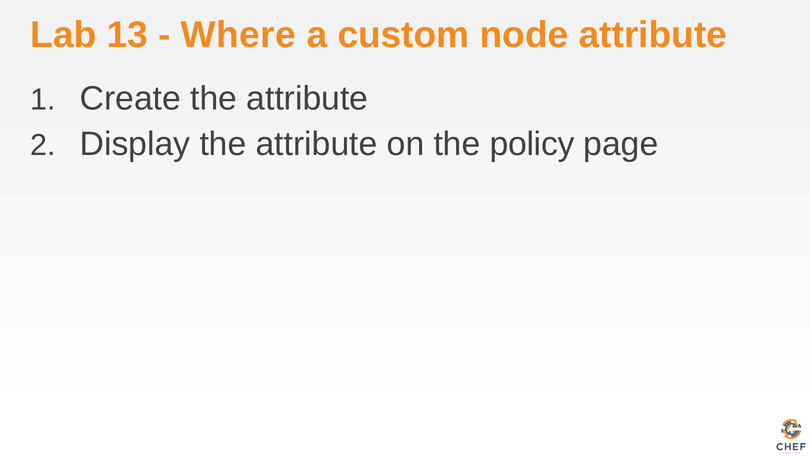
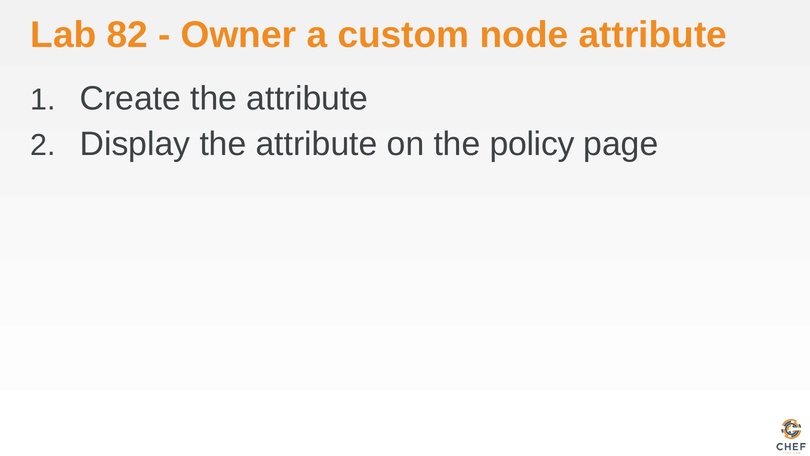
13: 13 -> 82 (127, 35)
Where: Where -> Owner (239, 35)
